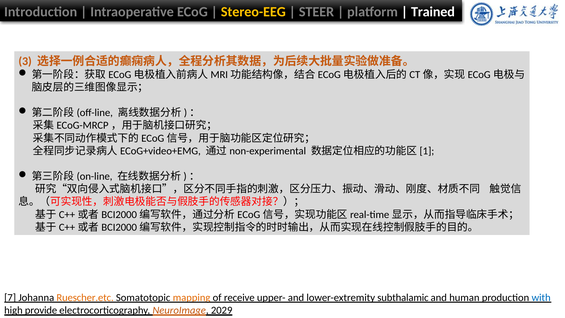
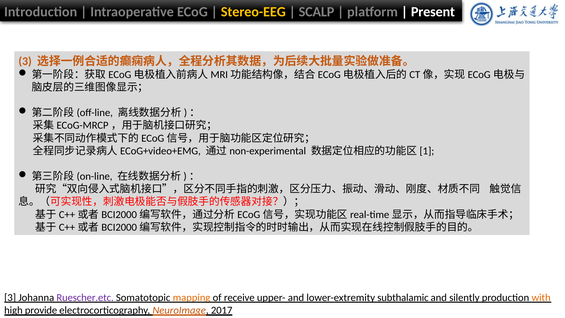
STEER: STEER -> SCALP (317, 12)
Trained: Trained -> Present (433, 12)
7: 7 -> 3 (10, 297)
Ruescher.etc colour: orange -> purple (85, 297)
human: human -> silently (464, 297)
with colour: blue -> orange (541, 297)
2029: 2029 -> 2017 (222, 310)
